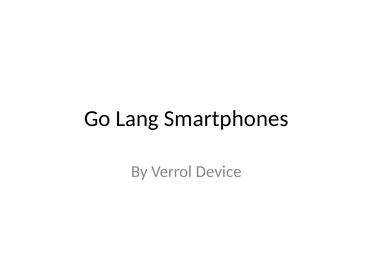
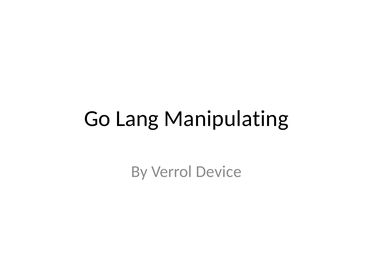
Smartphones: Smartphones -> Manipulating (226, 118)
